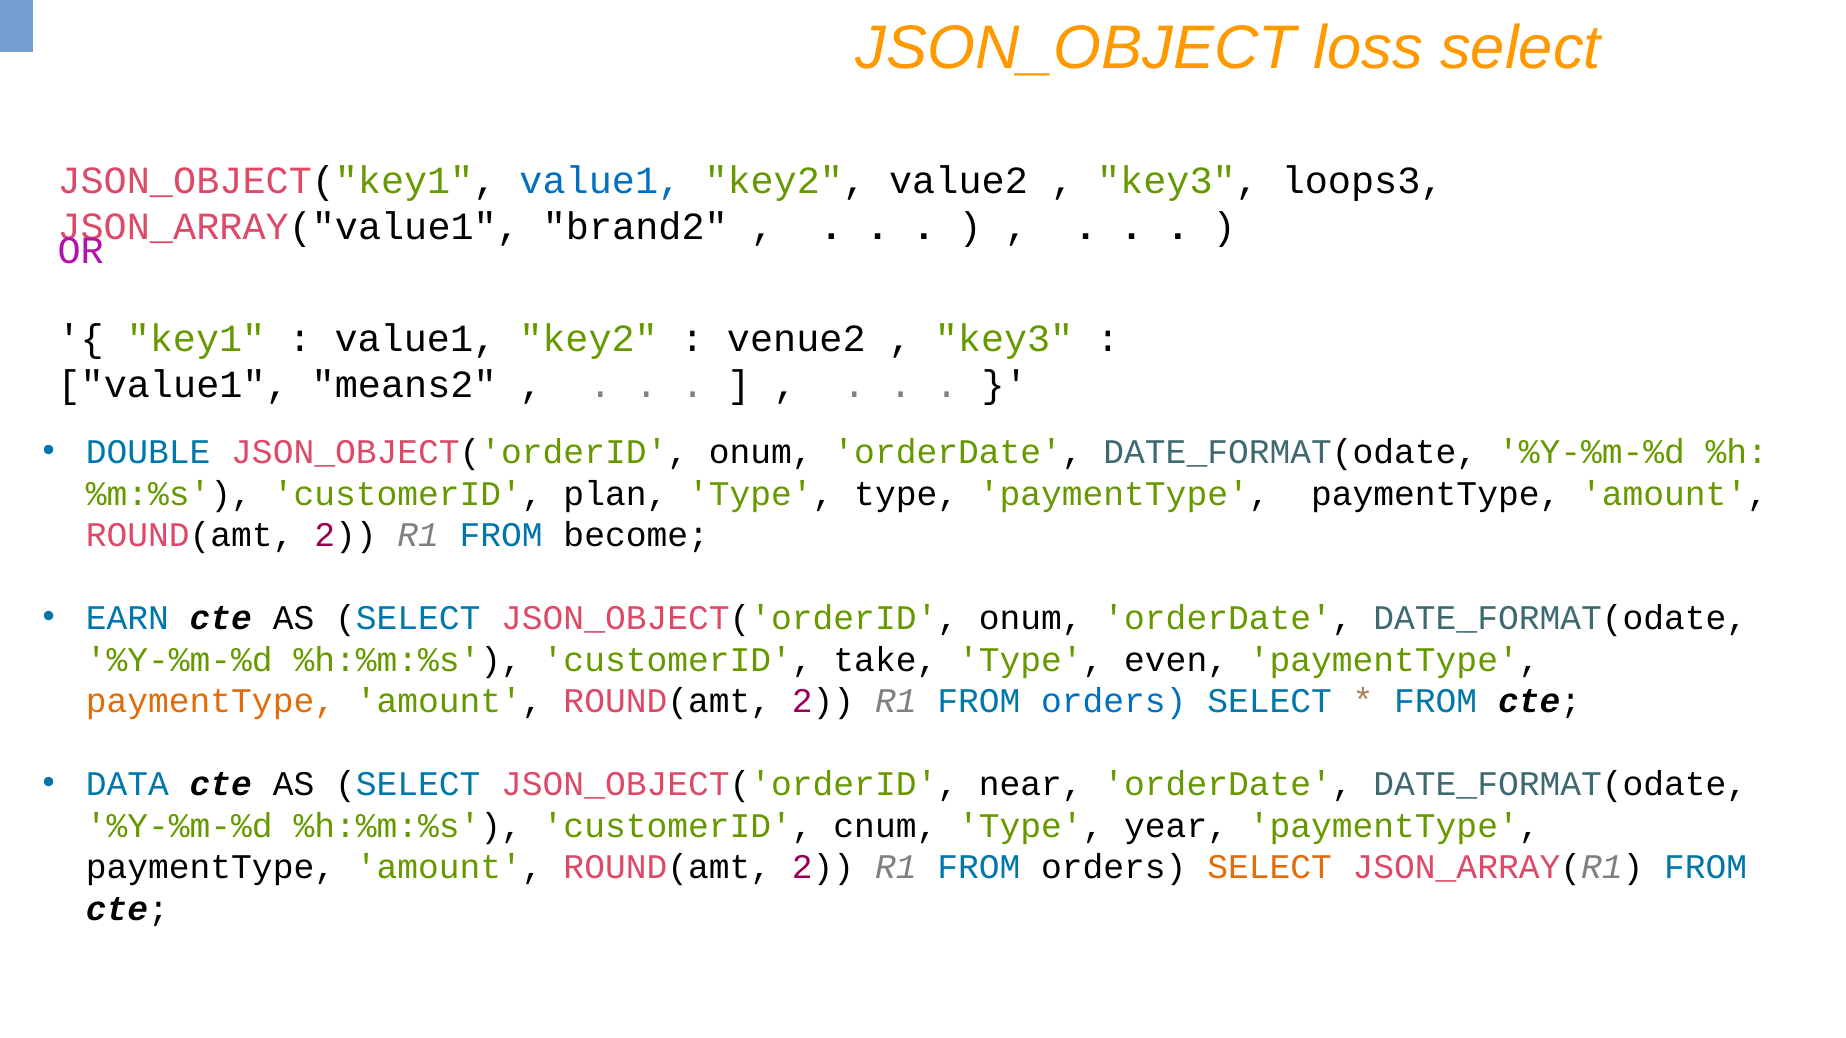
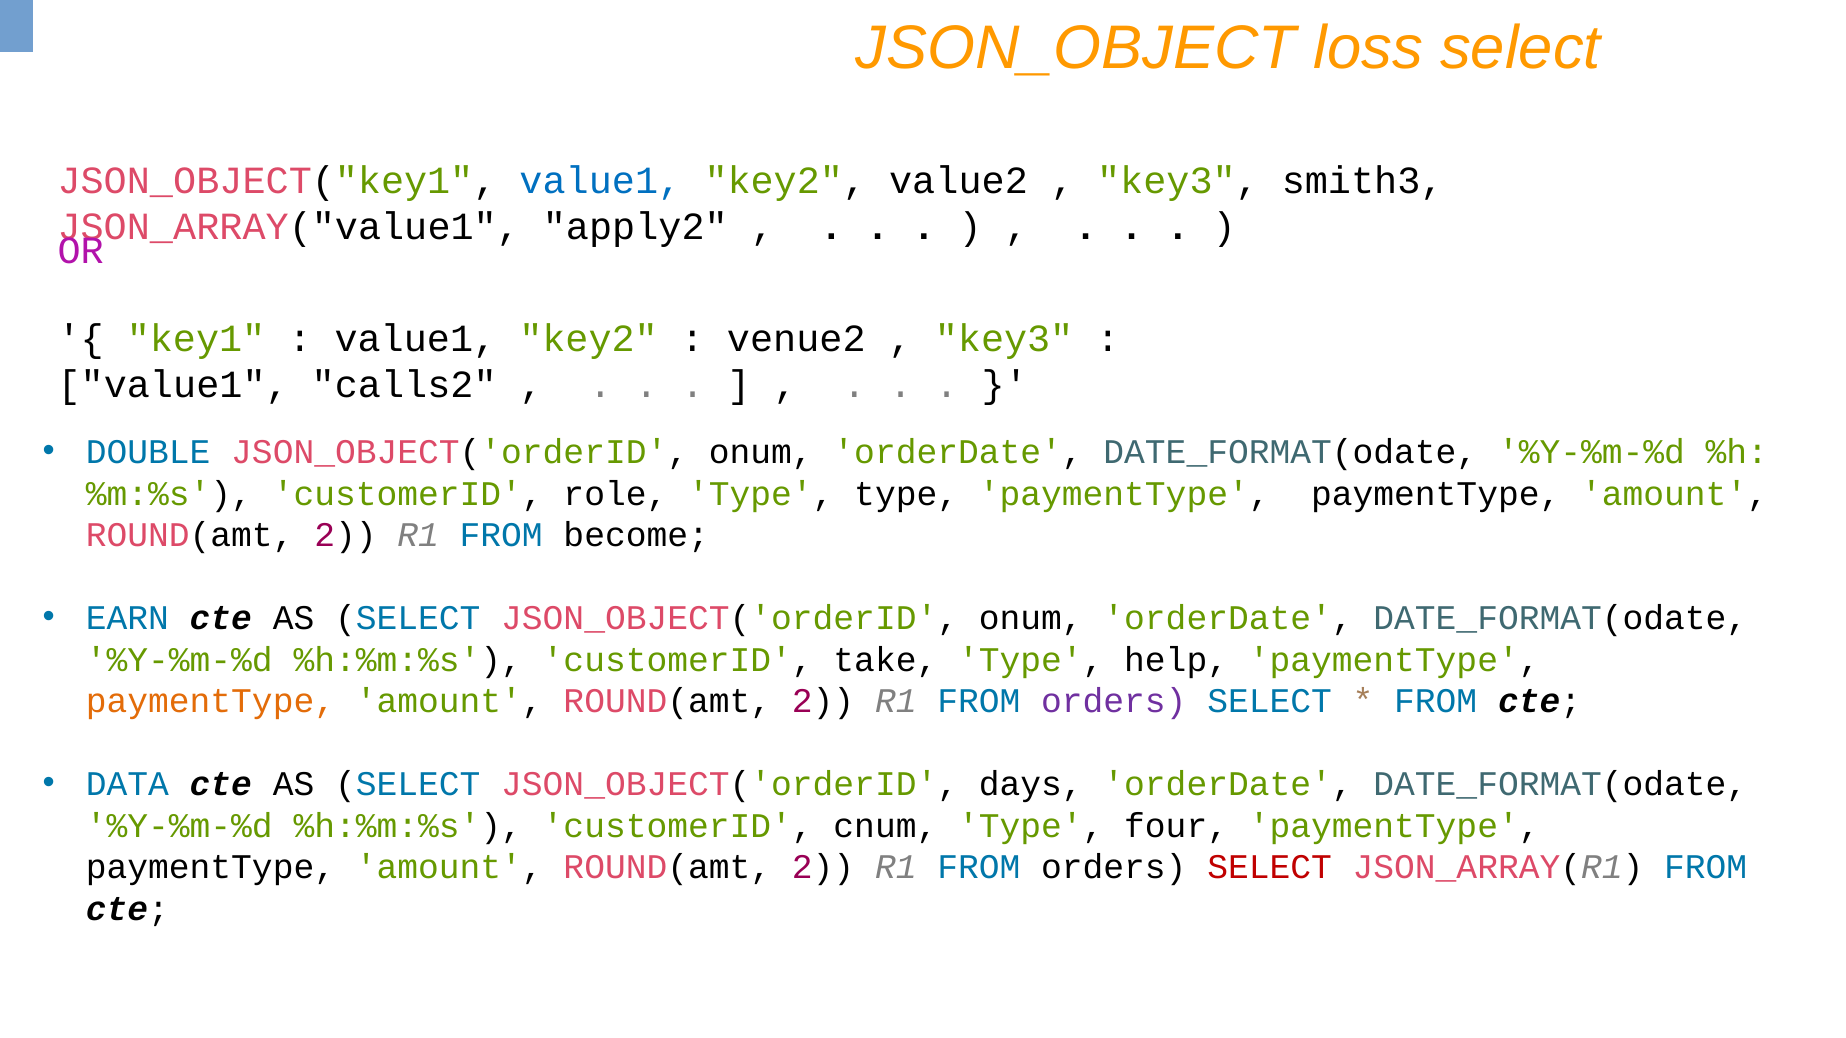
loops3: loops3 -> smith3 (1363, 181)
brand2: brand2 -> apply2 (635, 227)
means2: means2 -> calls2 (404, 385)
plan: plan -> role (615, 494)
even: even -> help (1176, 660)
orders colour: blue -> purple (1114, 702)
near: near -> days (1031, 785)
year: year -> four (1176, 826)
SELECT colour: orange -> red (1270, 868)
